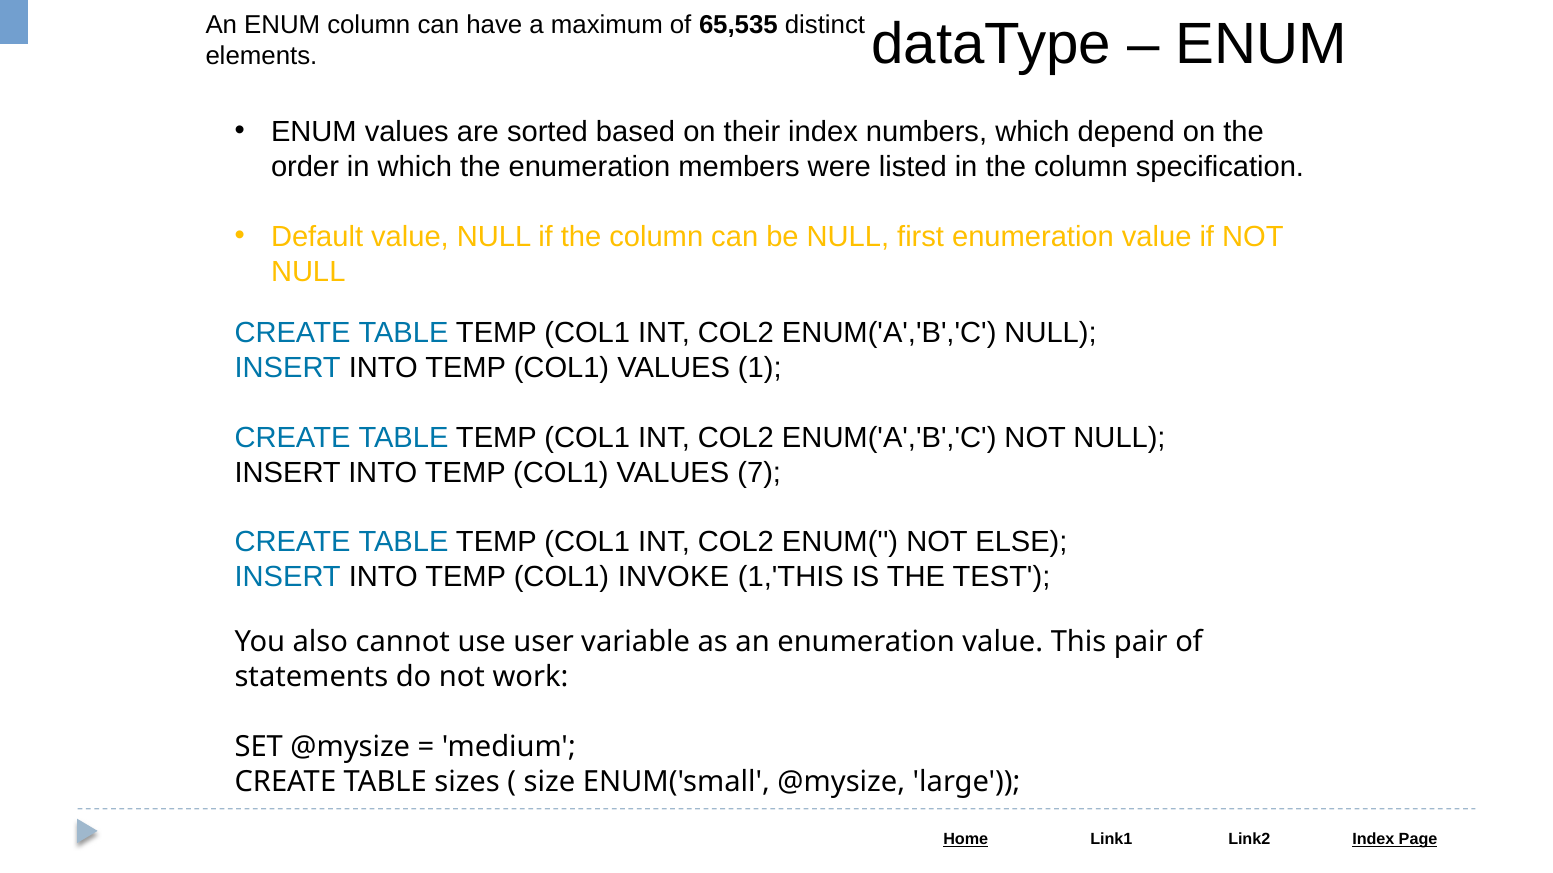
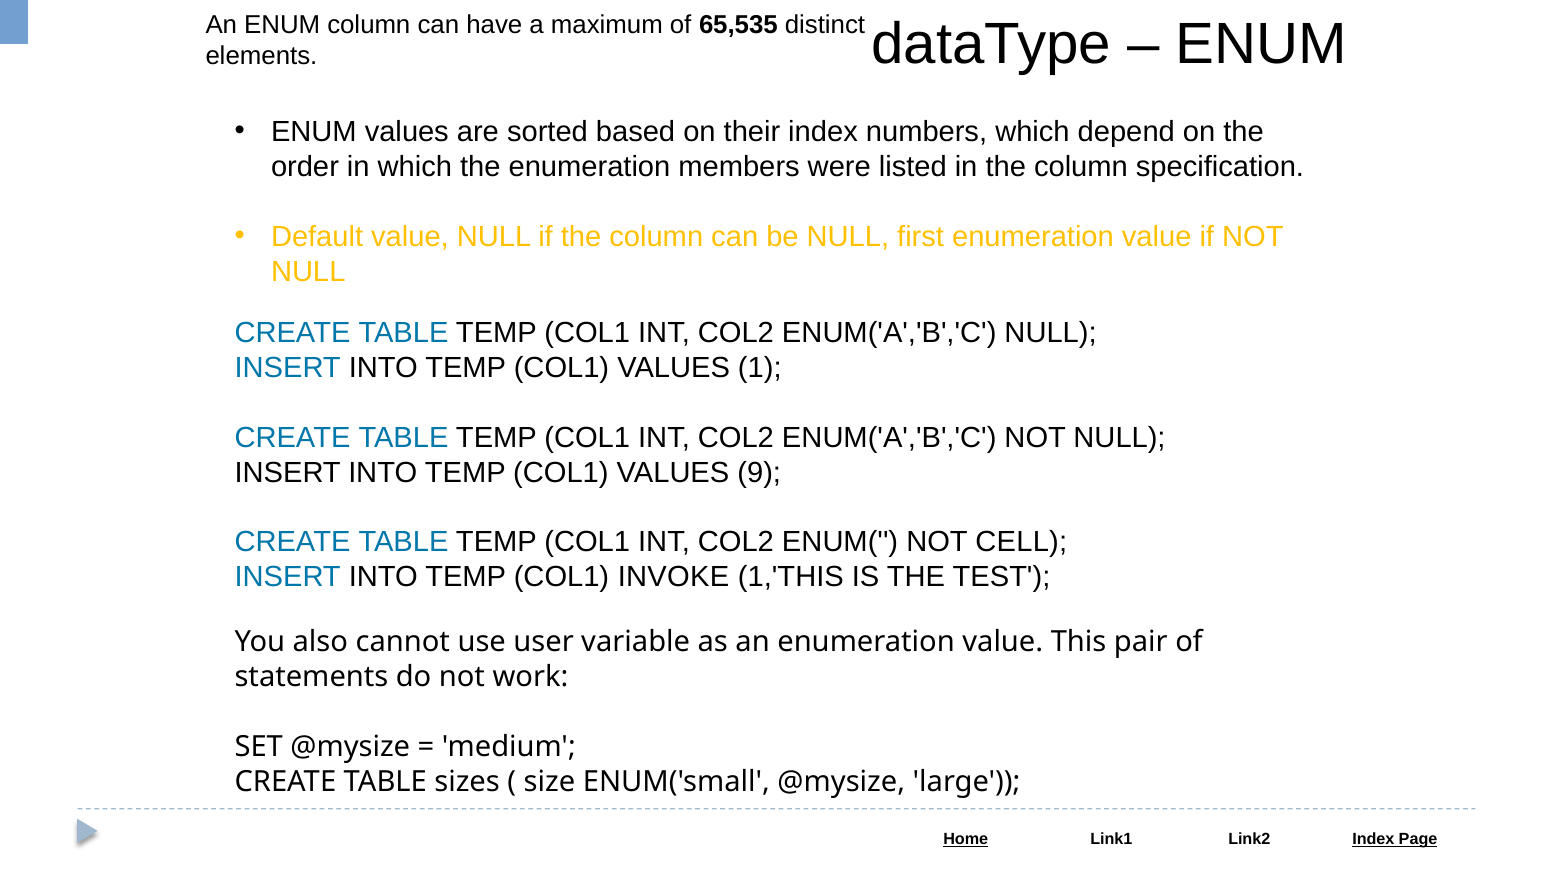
7: 7 -> 9 (759, 473)
ELSE: ELSE -> CELL (1021, 543)
